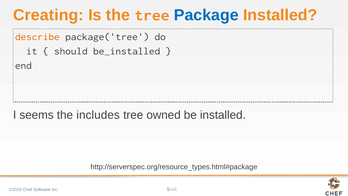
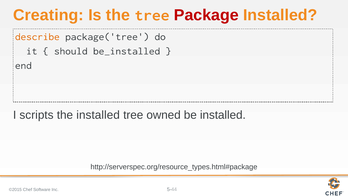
Package colour: blue -> red (206, 15)
seems: seems -> scripts (37, 115)
the includes: includes -> installed (98, 115)
